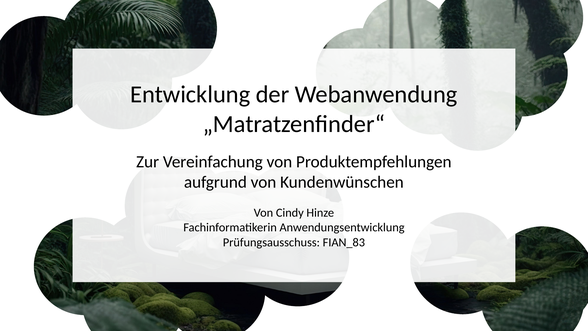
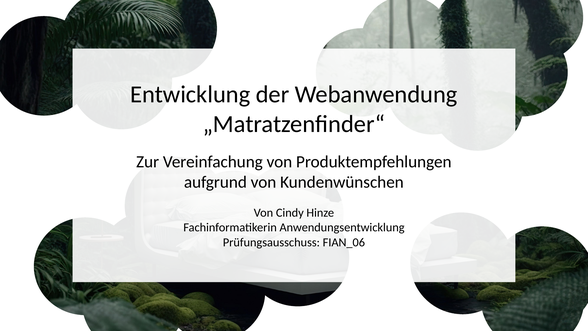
FIAN_83: FIAN_83 -> FIAN_06 (344, 242)
